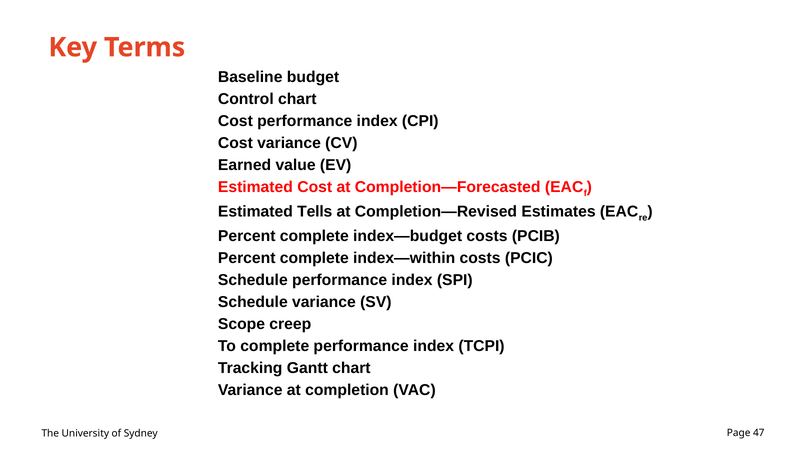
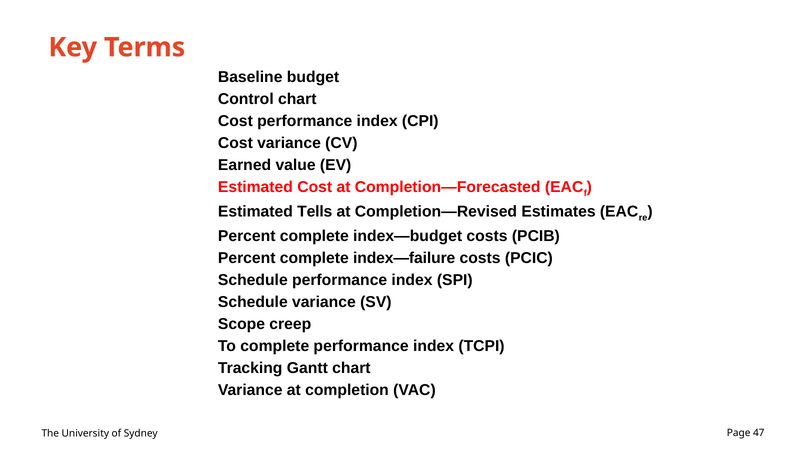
index—within: index—within -> index—failure (404, 258)
